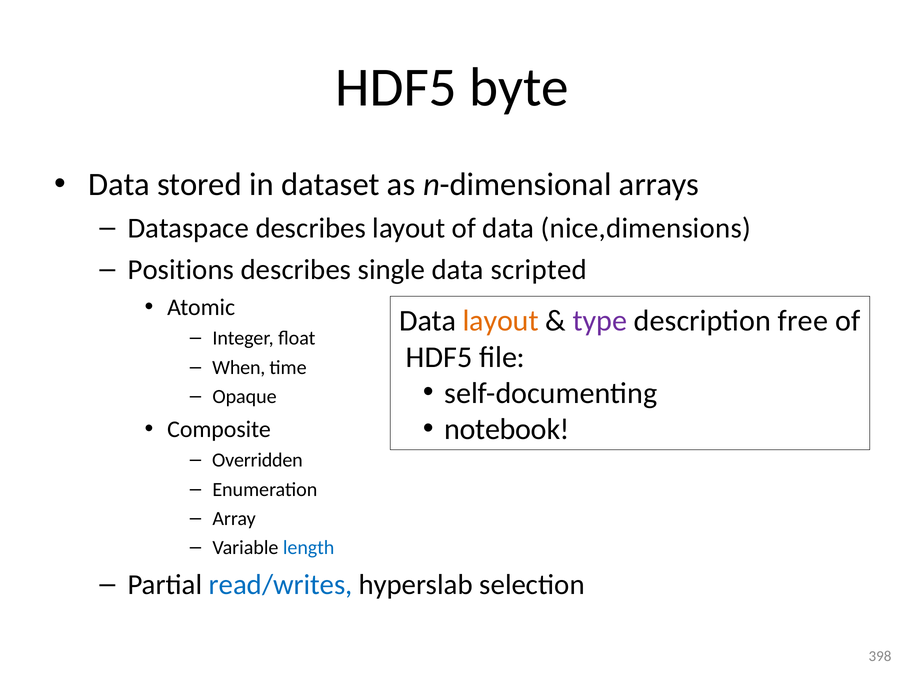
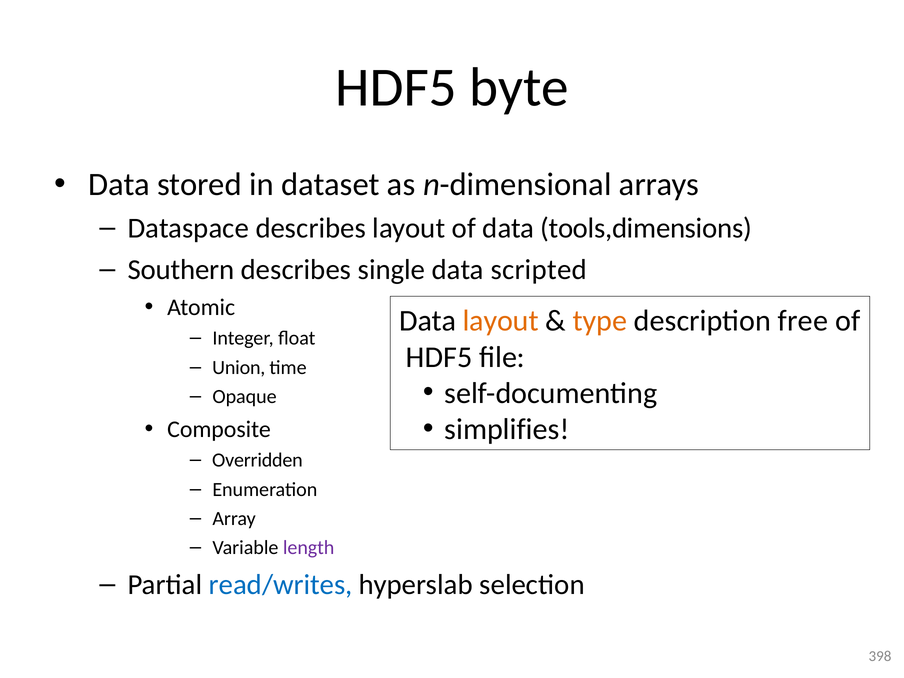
nice,dimensions: nice,dimensions -> tools,dimensions (646, 228)
Positions: Positions -> Southern (181, 270)
type colour: purple -> orange (600, 321)
When: When -> Union (239, 367)
notebook: notebook -> simplifies (507, 429)
length colour: blue -> purple (309, 548)
